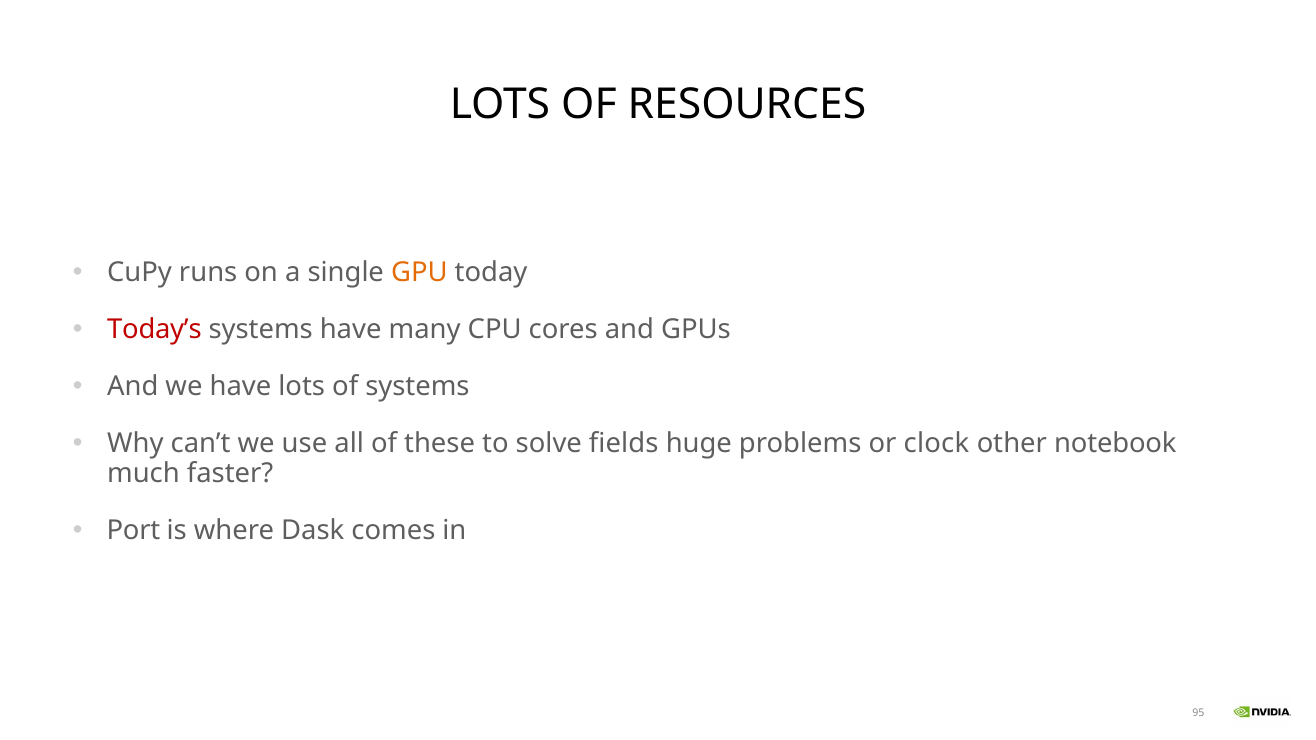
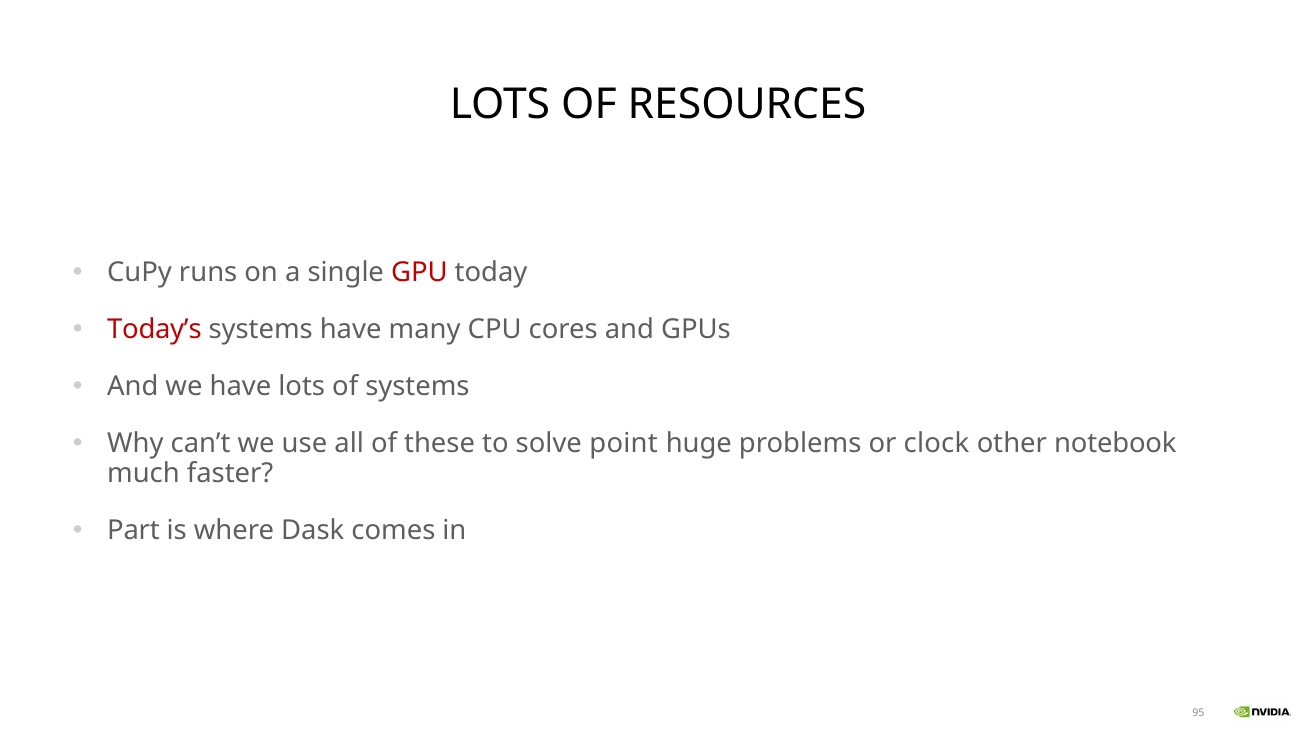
GPU colour: orange -> red (419, 272)
fields: fields -> point (624, 444)
Port: Port -> Part (133, 530)
